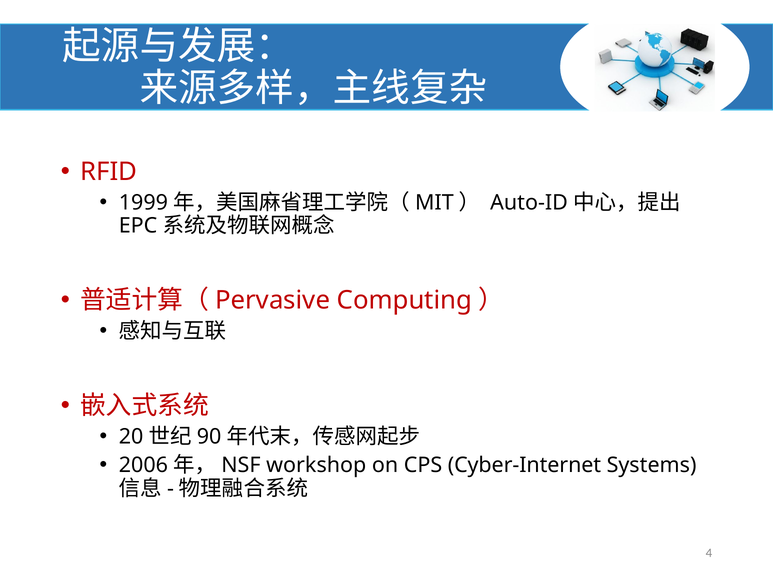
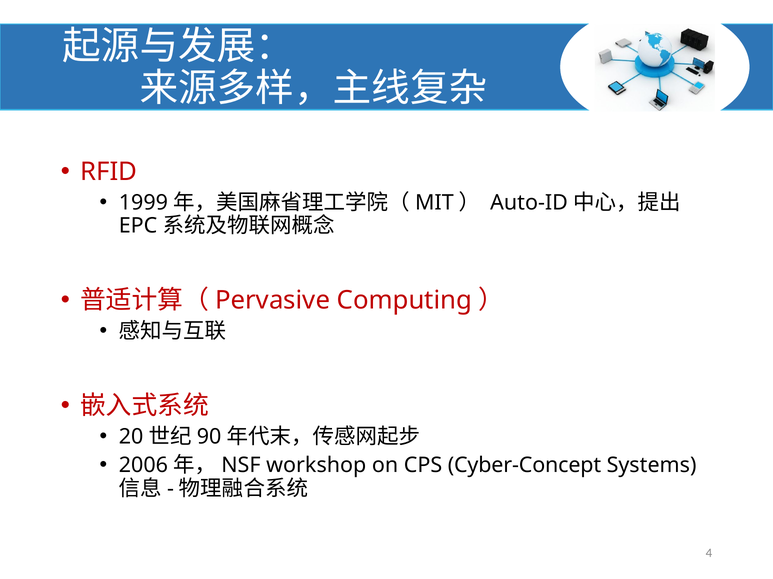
Cyber-Internet: Cyber-Internet -> Cyber-Concept (524, 466)
